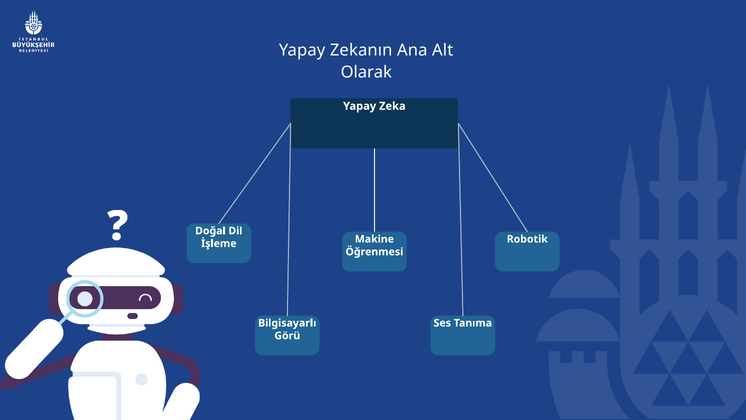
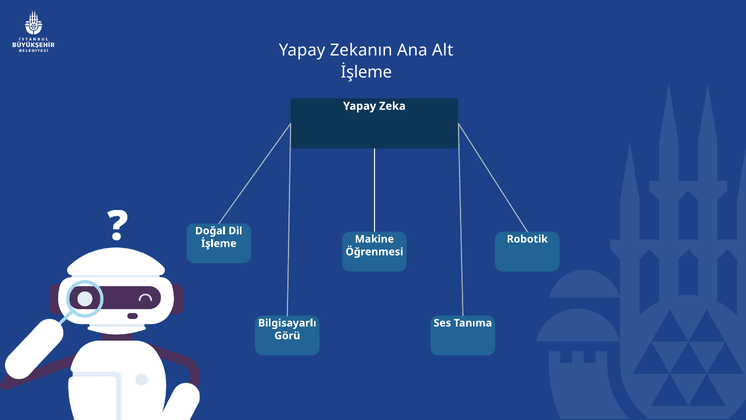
Olarak: Olarak -> İşleme (366, 72)
